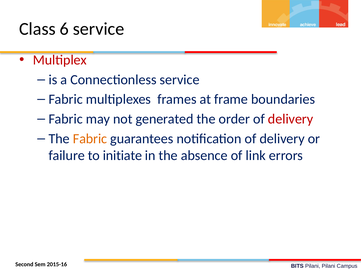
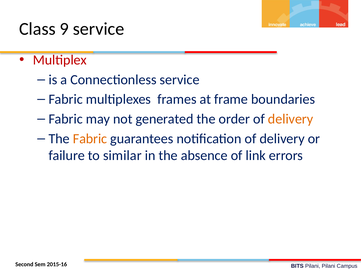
6: 6 -> 9 (64, 29)
delivery colour: red -> orange (291, 119)
initiate: initiate -> similar (122, 155)
